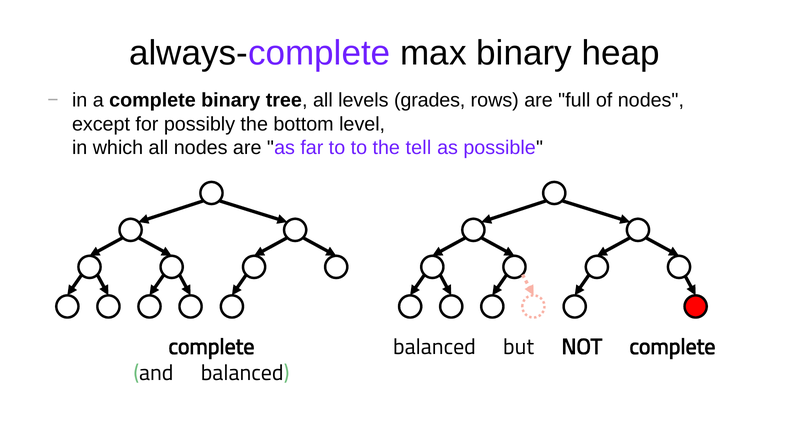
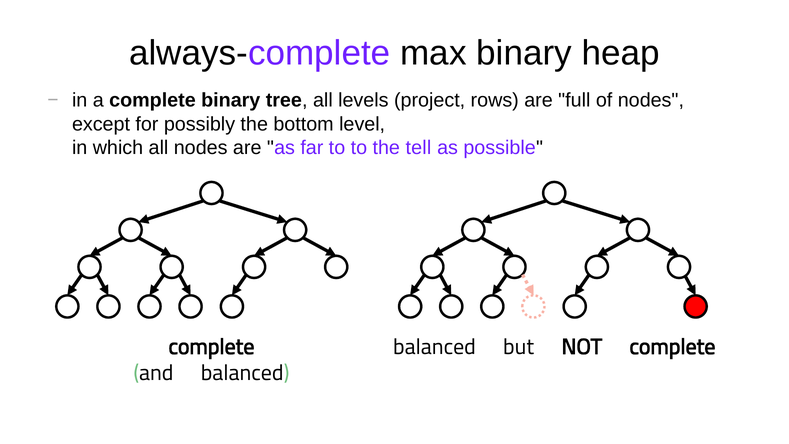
grades: grades -> project (430, 100)
